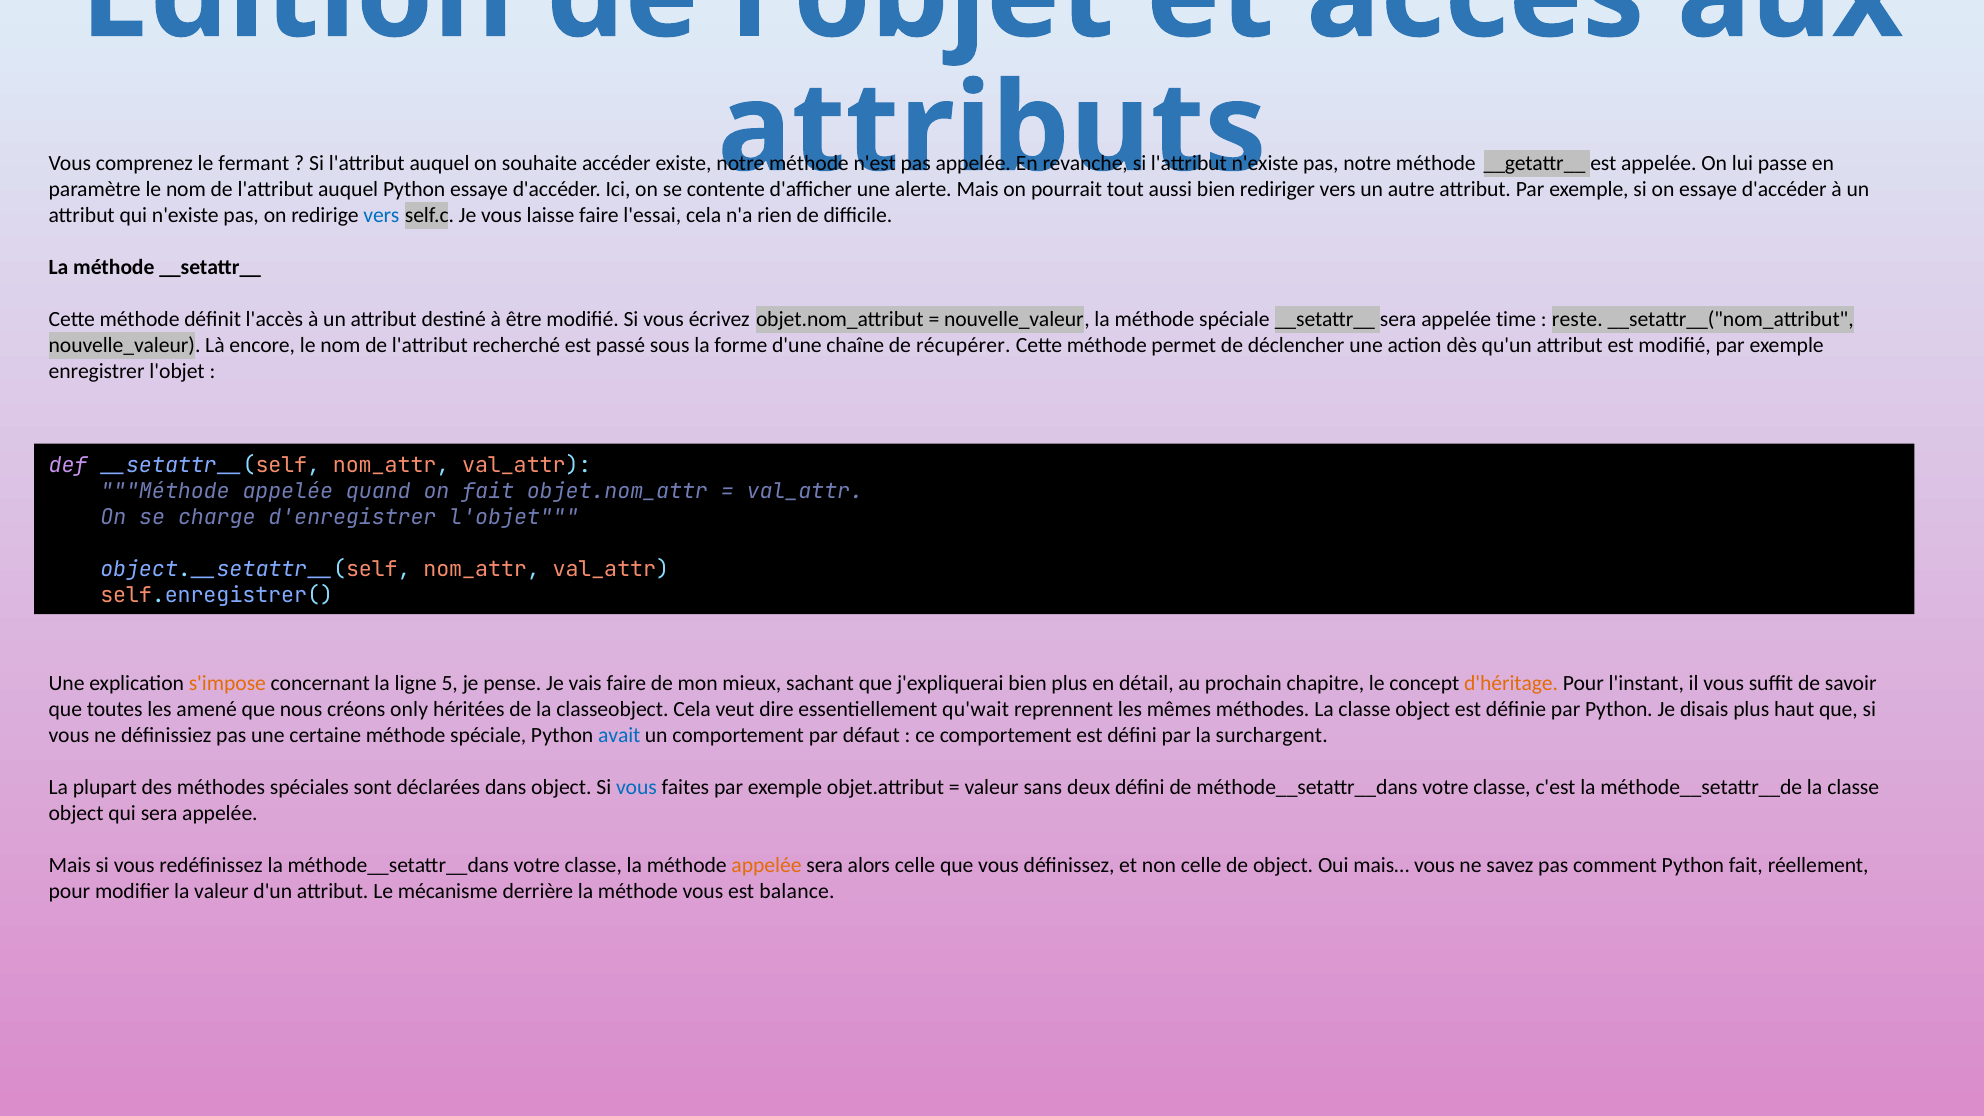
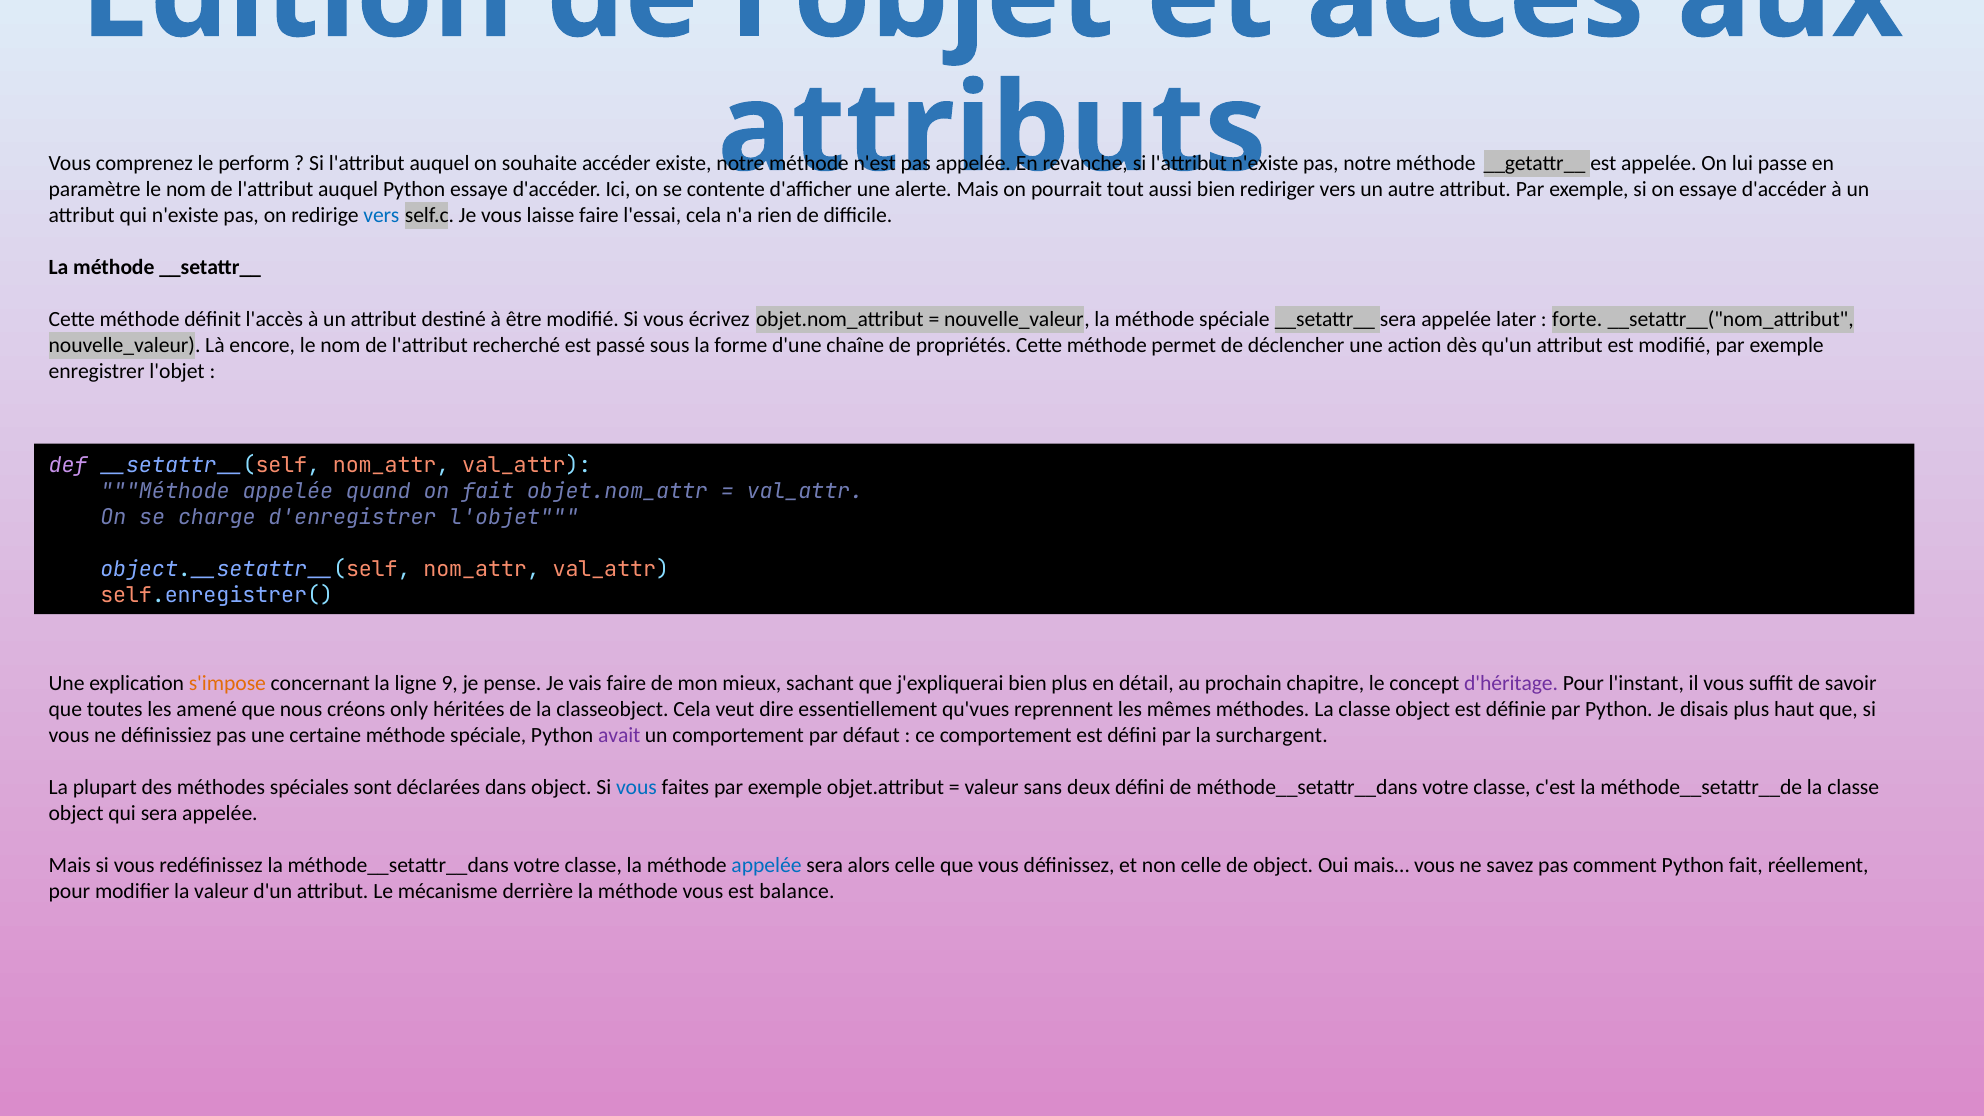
fermant: fermant -> perform (254, 164)
time: time -> later (1516, 320)
reste: reste -> forte (1577, 320)
récupérer: récupérer -> propriétés (964, 346)
5: 5 -> 9 (450, 683)
d'héritage colour: orange -> purple (1511, 683)
qu'wait: qu'wait -> qu'vues (976, 709)
avait colour: blue -> purple (619, 735)
appelée colour: orange -> blue (767, 865)
